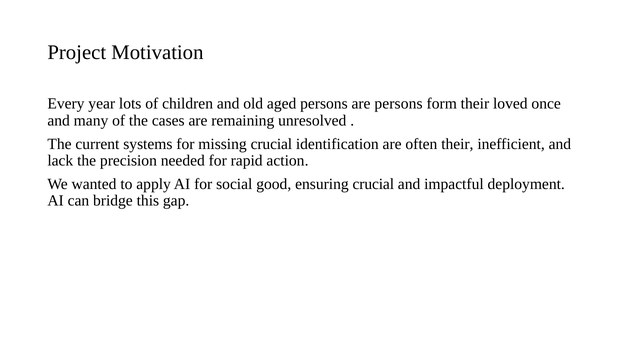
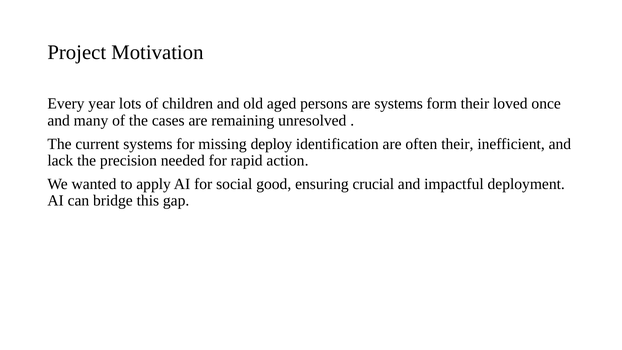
are persons: persons -> systems (399, 104)
missing crucial: crucial -> deploy (271, 144)
